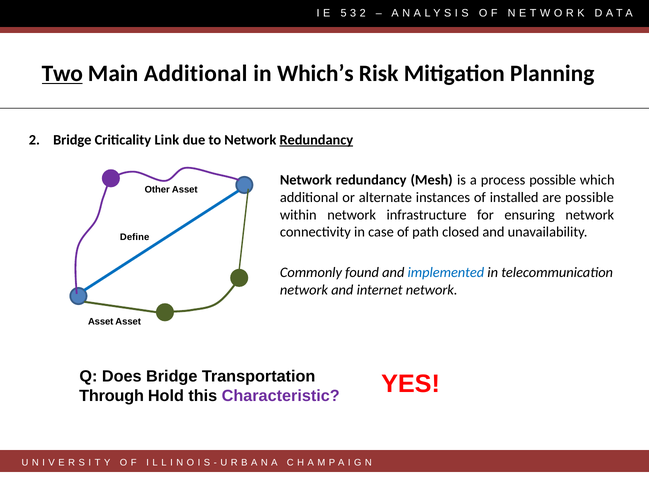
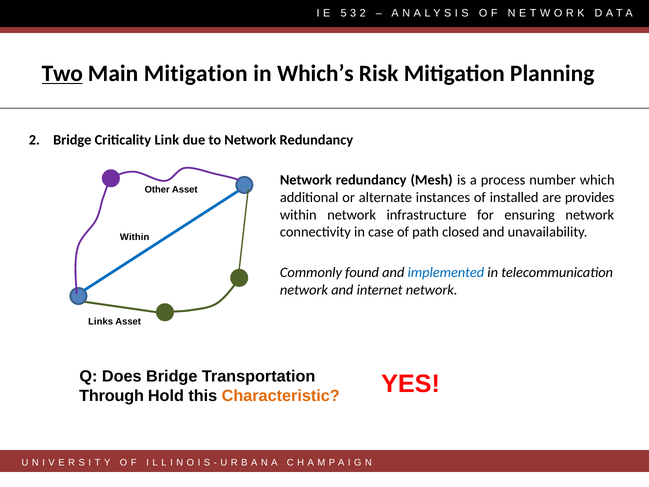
Main Additional: Additional -> Mitigation (196, 73)
Redundancy underline: present -> none (316, 140)
process possible: possible -> number (553, 180)
are possible: possible -> provides (590, 197)
Define: Define -> Within (135, 237)
Asset: Asset -> Links (101, 322)
Characteristic colour: purple -> orange (281, 396)
